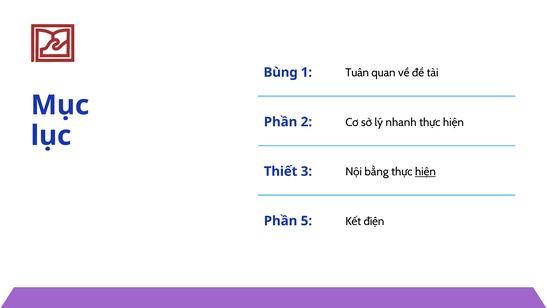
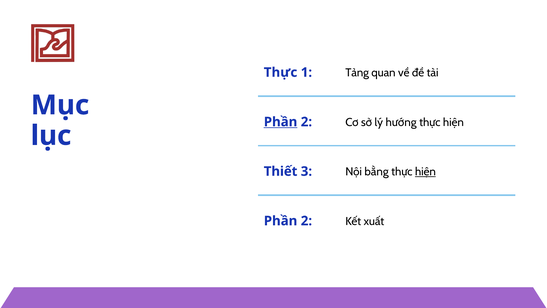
Bùng: Bùng -> Thực (281, 72)
Tuân: Tuân -> Tảng (357, 73)
Phần underline: none -> present (281, 122)
nhanh: nhanh -> hướng (401, 122)
5: 5 -> 2 (306, 221)
điện: điện -> xuất (374, 221)
